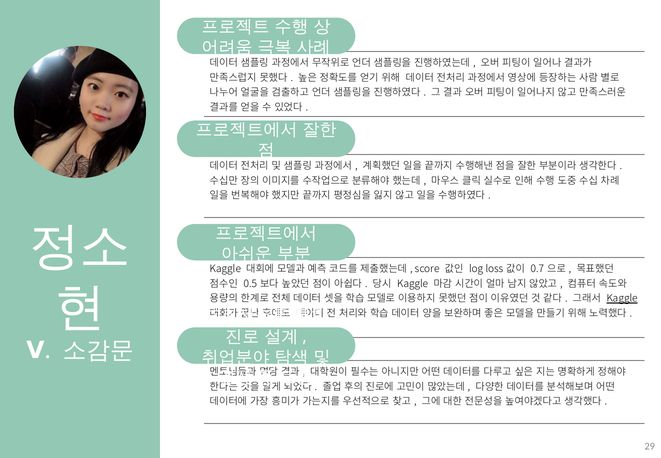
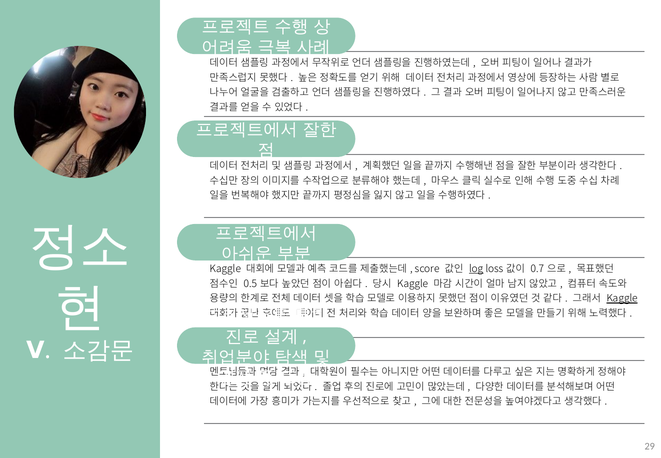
log underline: none -> present (476, 269)
